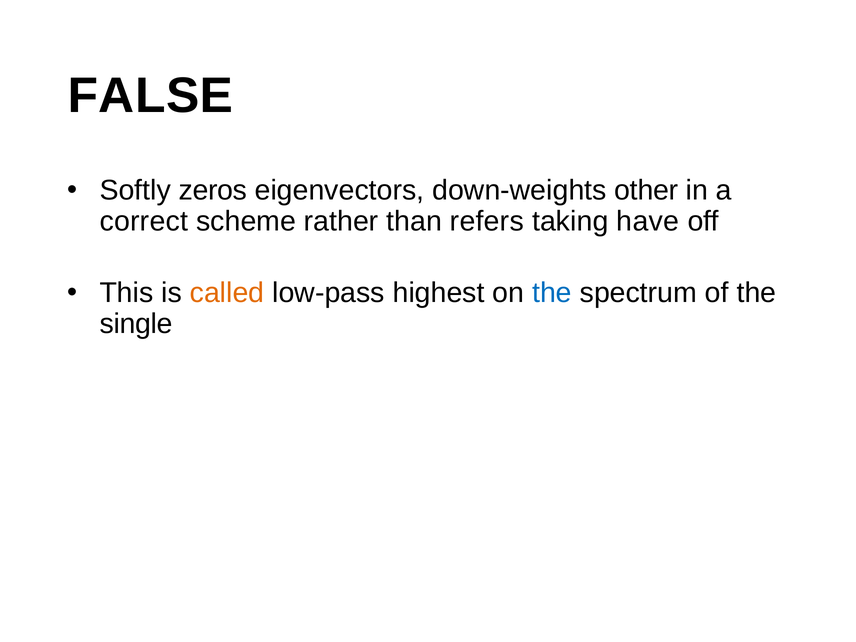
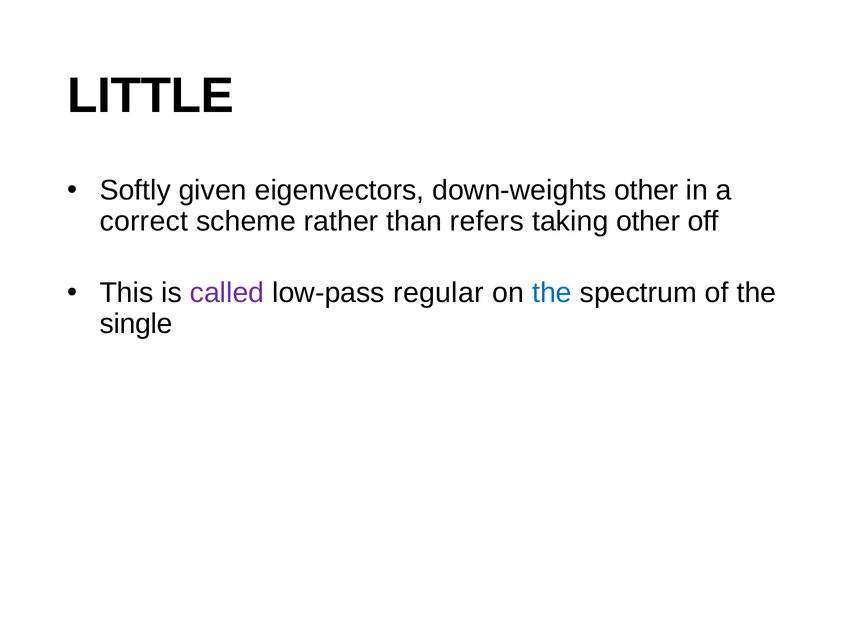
FALSE: FALSE -> LITTLE (151, 96)
zeros: zeros -> given (213, 190)
taking have: have -> other (648, 221)
called colour: orange -> purple (227, 293)
highest: highest -> regular (438, 293)
